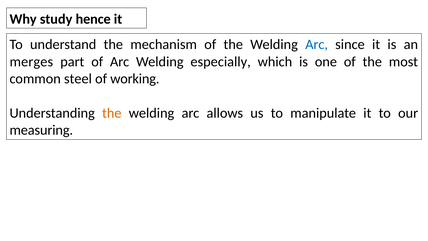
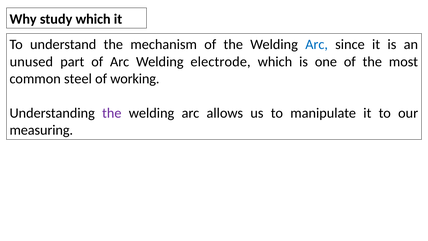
study hence: hence -> which (93, 19)
merges: merges -> unused (31, 62)
especially: especially -> electrode (221, 62)
the colour: orange -> purple (112, 113)
